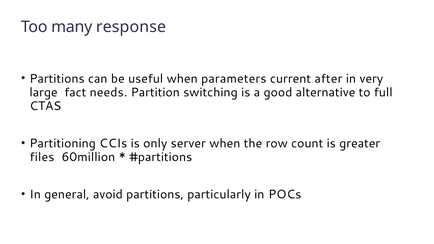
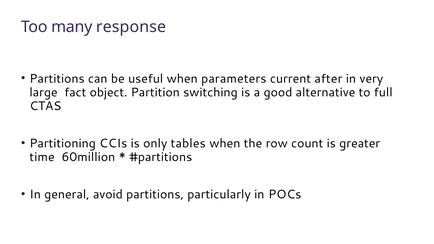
needs: needs -> object (109, 92)
server: server -> tables (188, 144)
files: files -> time (42, 157)
